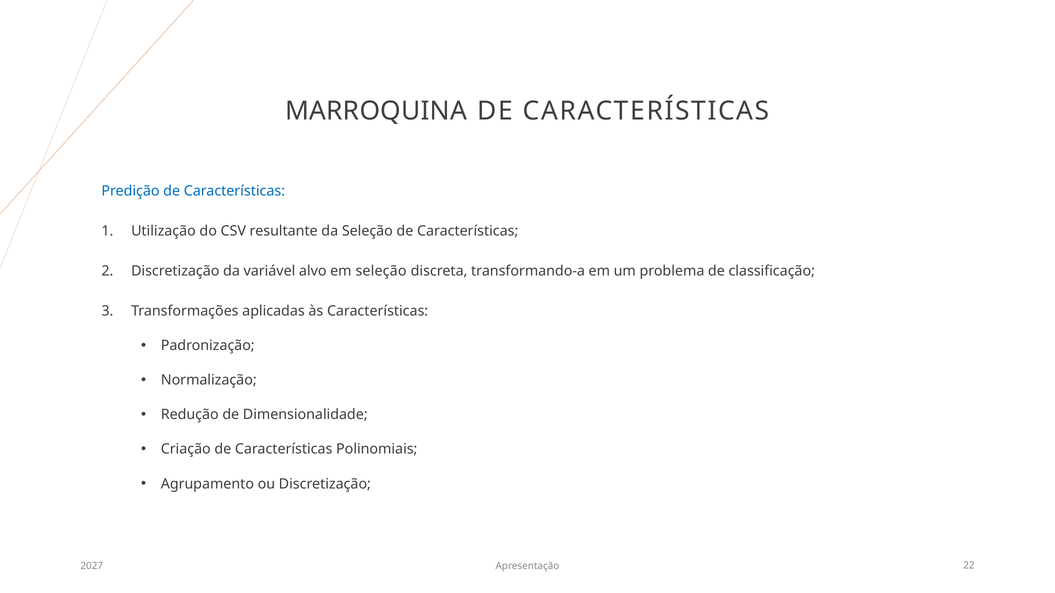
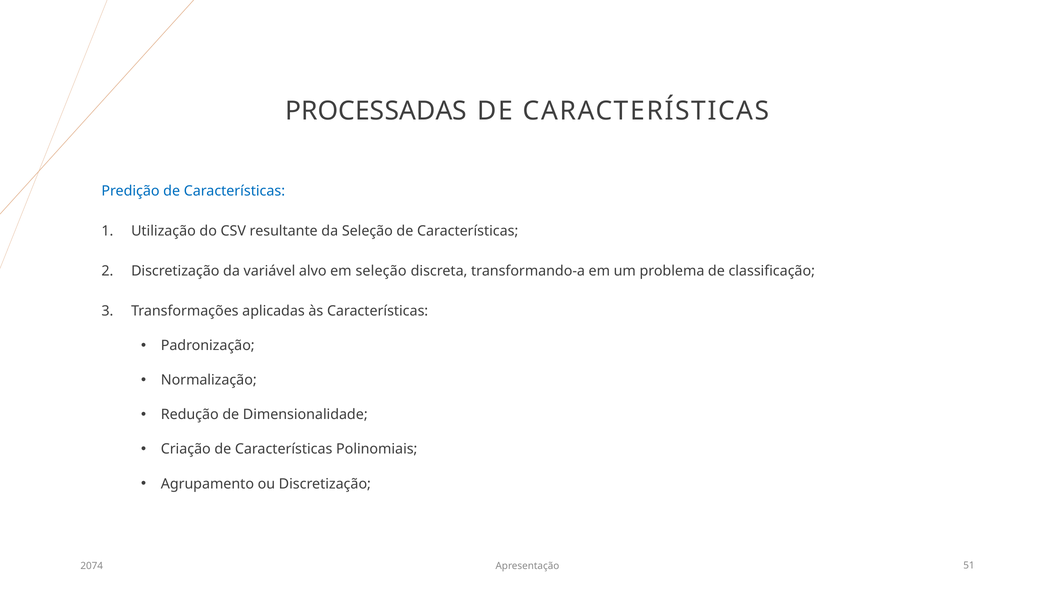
MARROQUINA: MARROQUINA -> PROCESSADAS (376, 111)
2027: 2027 -> 2074 (92, 566)
22: 22 -> 51 (969, 566)
